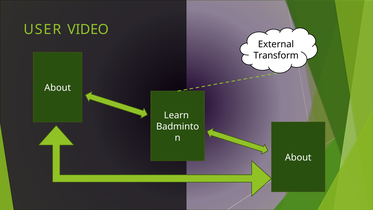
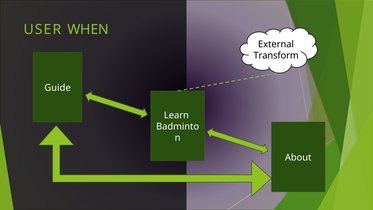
VIDEO: VIDEO -> WHEN (88, 29)
About: About -> Guide (58, 88)
